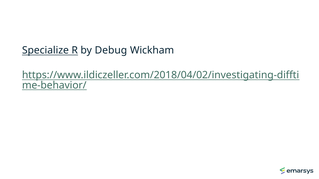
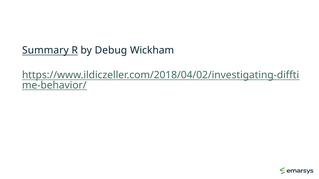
Specialize: Specialize -> Summary (45, 50)
